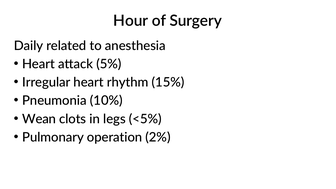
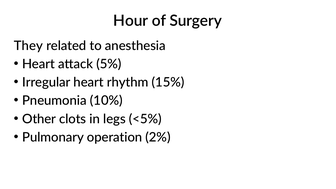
Daily: Daily -> They (28, 46)
Wean: Wean -> Other (39, 119)
